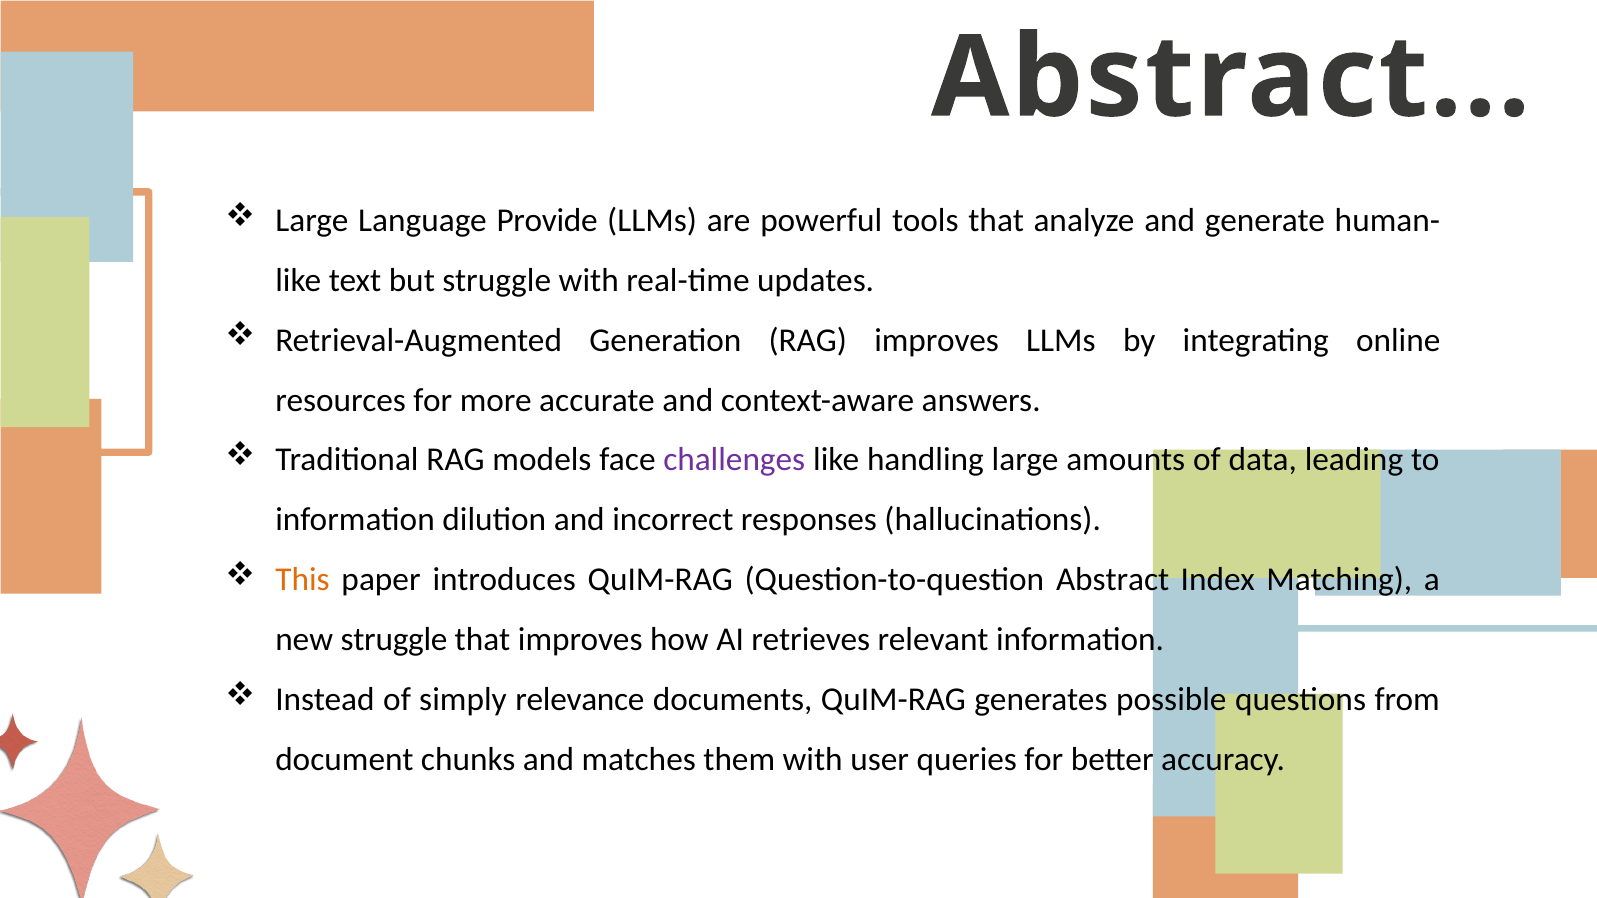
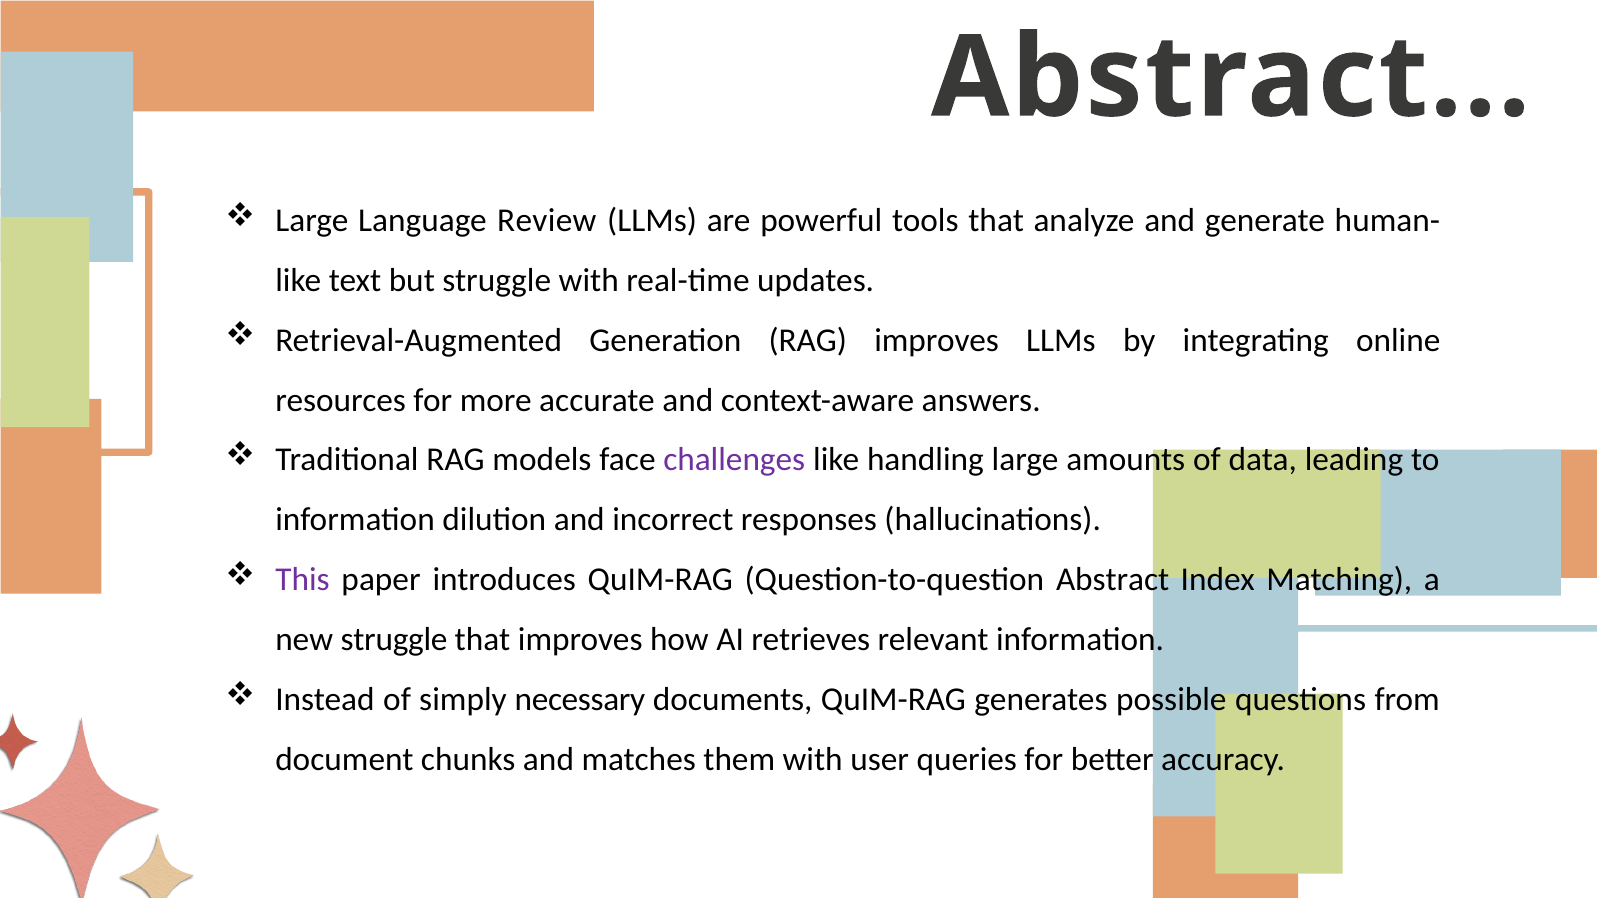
Provide: Provide -> Review (547, 221)
This colour: orange -> purple (302, 580)
relevance: relevance -> necessary (580, 700)
